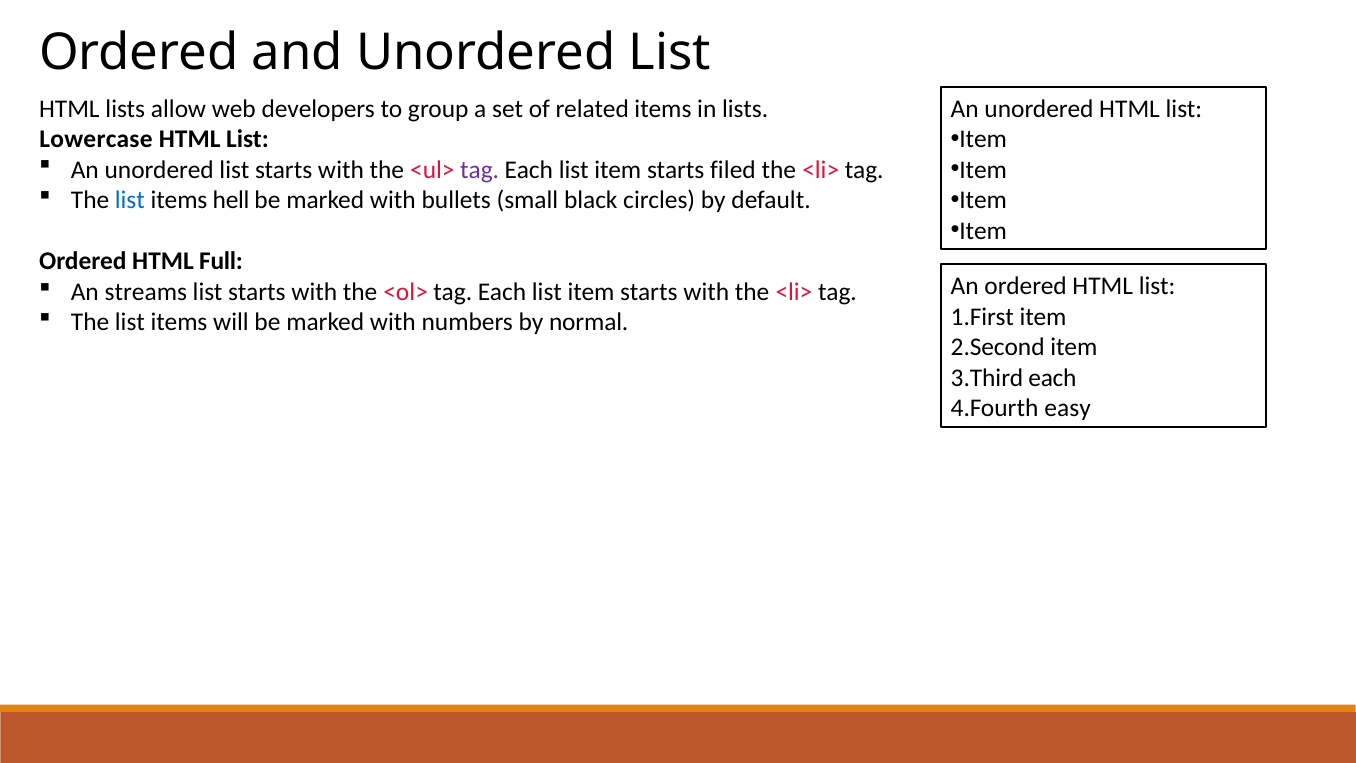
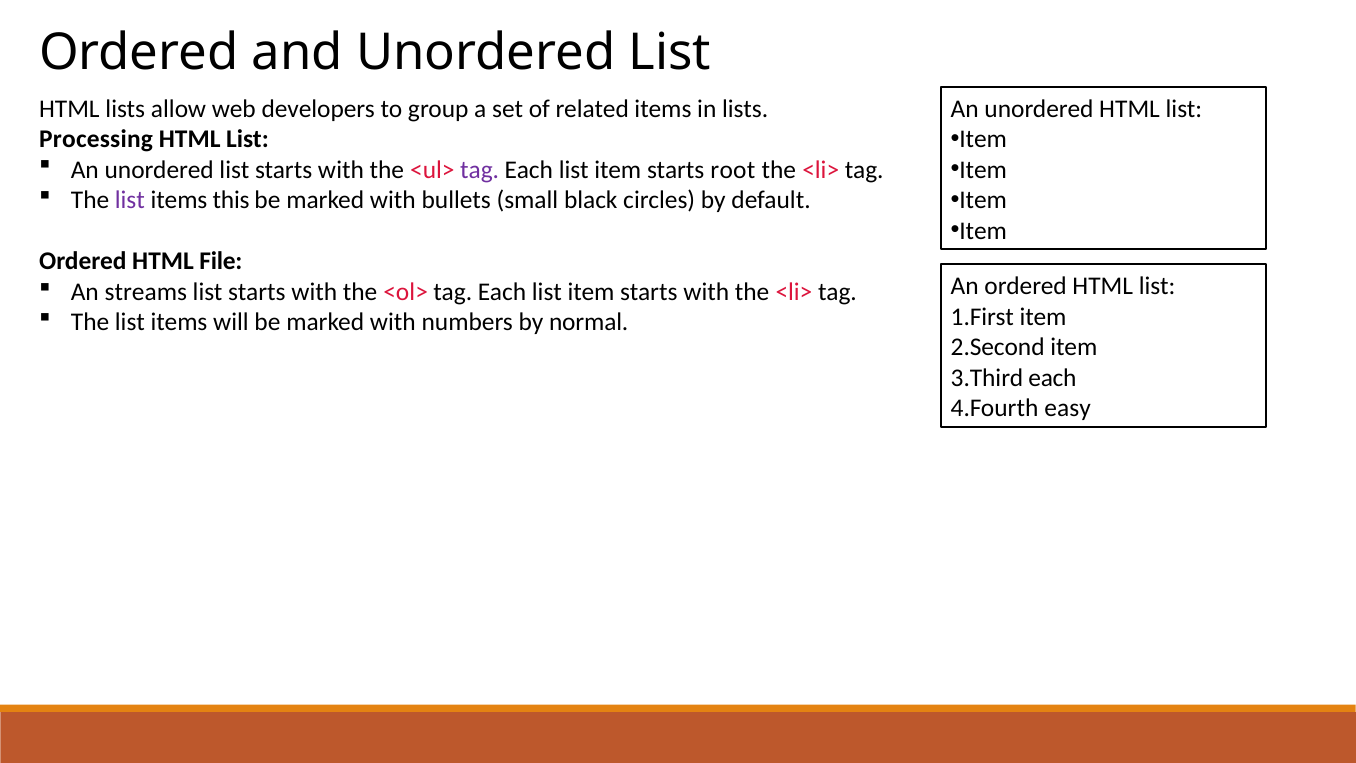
Lowercase: Lowercase -> Processing (96, 139)
filed: filed -> root (733, 170)
list colour: blue -> purple (130, 200)
hell: hell -> this (231, 200)
Full: Full -> File (221, 261)
